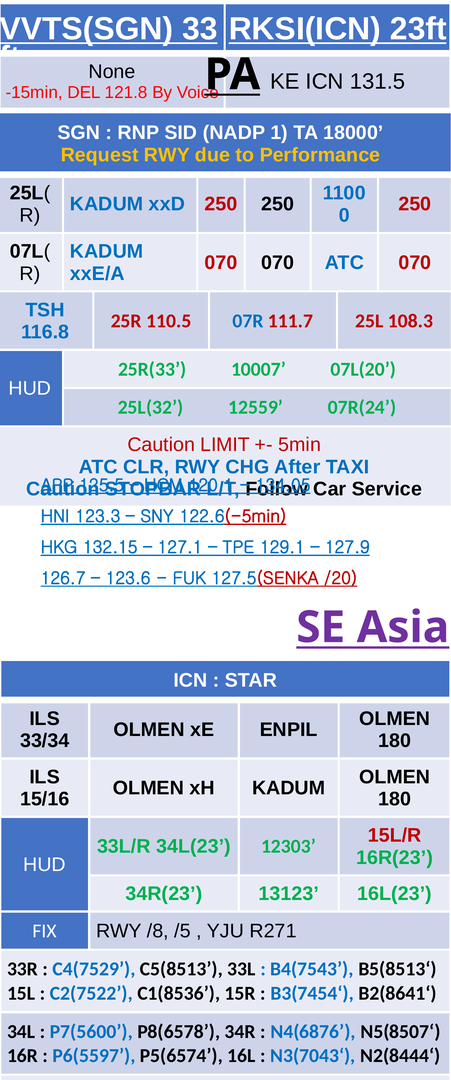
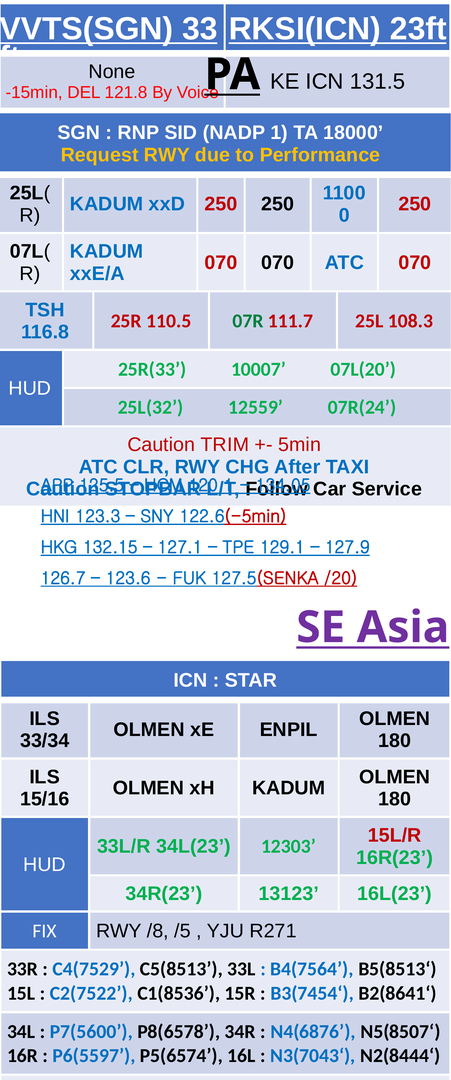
07R colour: blue -> green (248, 321)
LIMIT: LIMIT -> TRIM (225, 444)
B4(7543: B4(7543 -> B4(7564 (312, 968)
